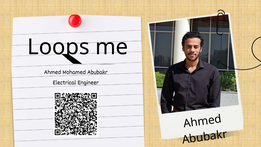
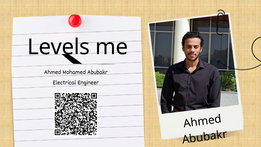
Loops: Loops -> Levels (59, 47)
